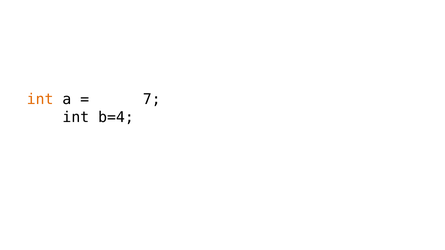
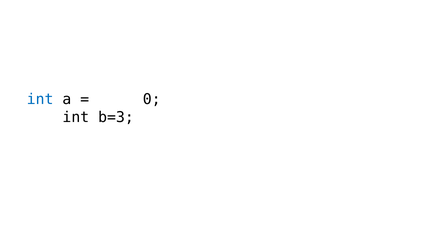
int colour: orange -> blue (40, 99)
7: 7 -> 0 (152, 99)
b=4: b=4 -> b=3 (116, 117)
